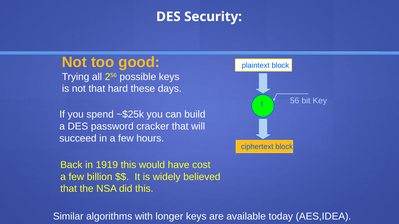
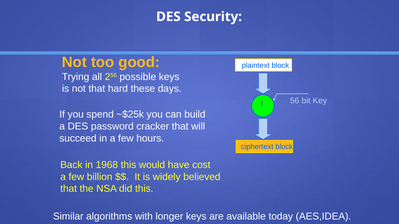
1919: 1919 -> 1968 (107, 165)
